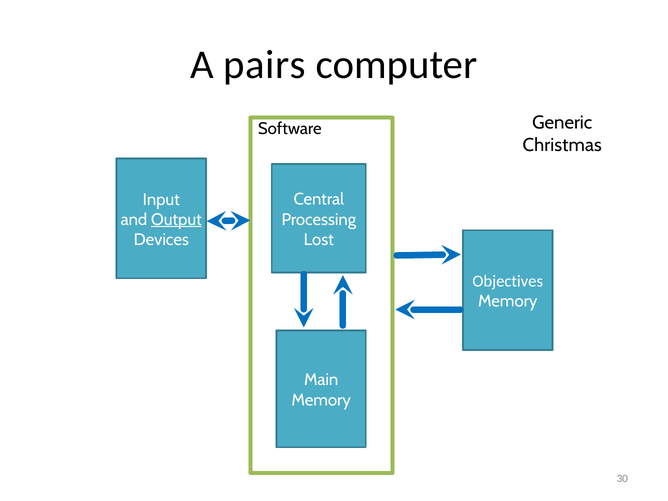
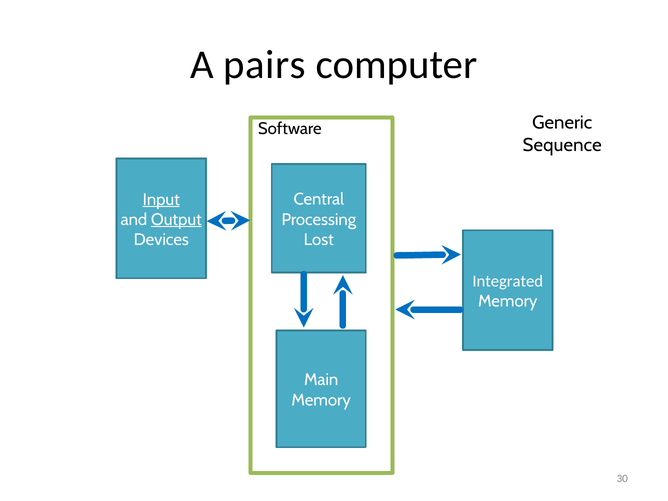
Christmas: Christmas -> Sequence (562, 145)
Input underline: none -> present (161, 199)
Objectives: Objectives -> Integrated (508, 281)
